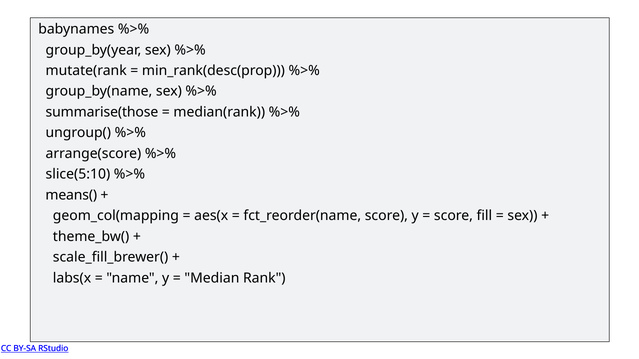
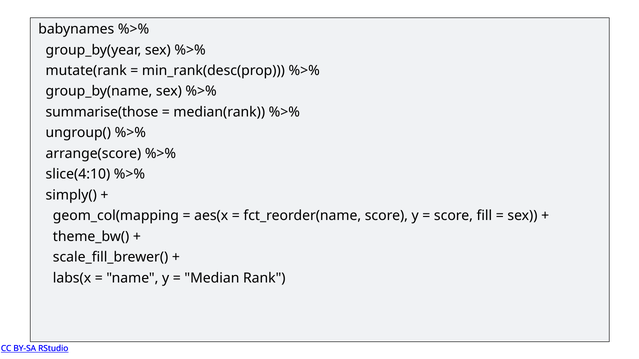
slice(5:10: slice(5:10 -> slice(4:10 (78, 175)
means(: means( -> simply( (71, 195)
